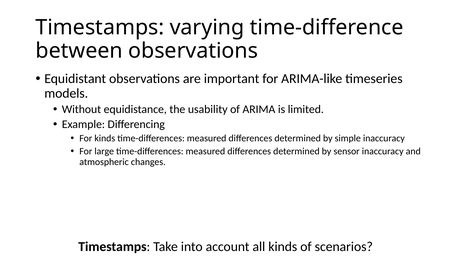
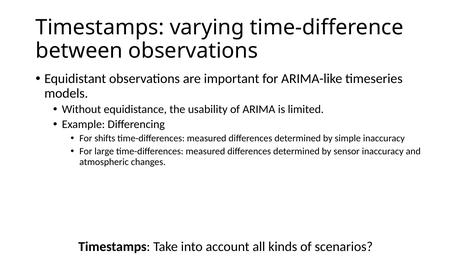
For kinds: kinds -> shifts (105, 139)
